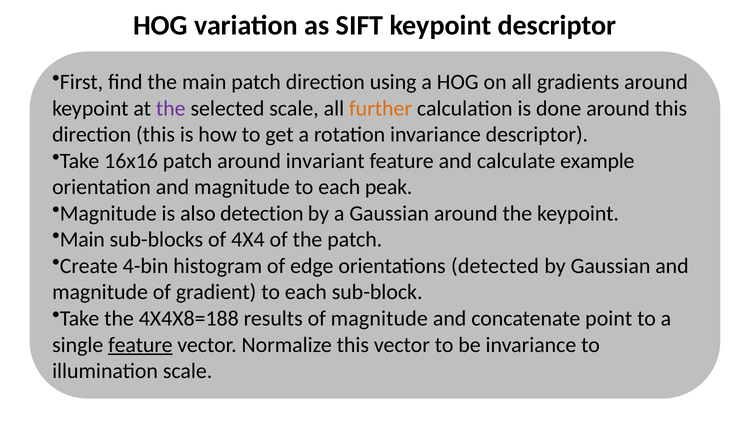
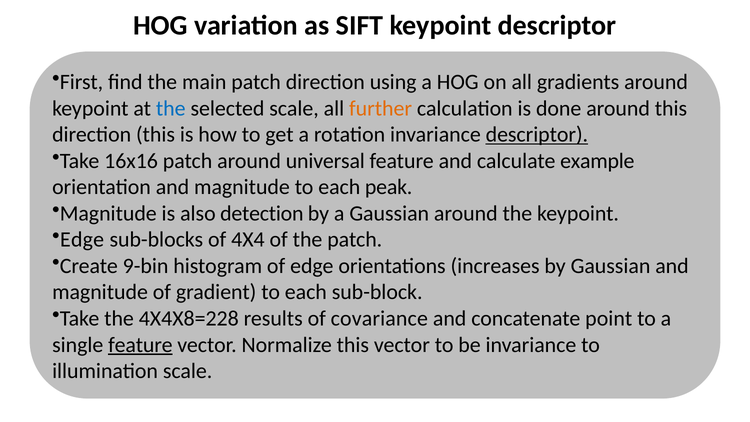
the colour: purple -> blue (171, 108)
descriptor underline: none -> present (537, 135)
invariant: invariant -> universal (325, 161)
Main: Main -> Edge (82, 240)
4-bin: 4-bin -> 9-bin (146, 266)
detected: detected -> increases (495, 266)
4X4X8=188: 4X4X8=188 -> 4X4X8=228 (189, 318)
of magnitude: magnitude -> covariance (379, 318)
